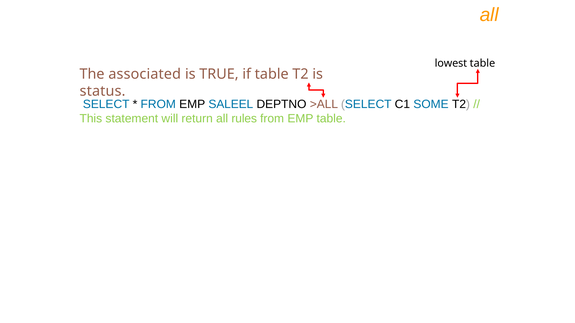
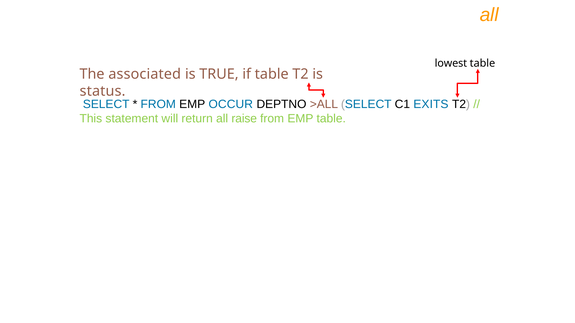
SALEEL: SALEEL -> OCCUR (231, 104)
SOME: SOME -> EXITS (431, 104)
rules: rules -> raise (244, 119)
